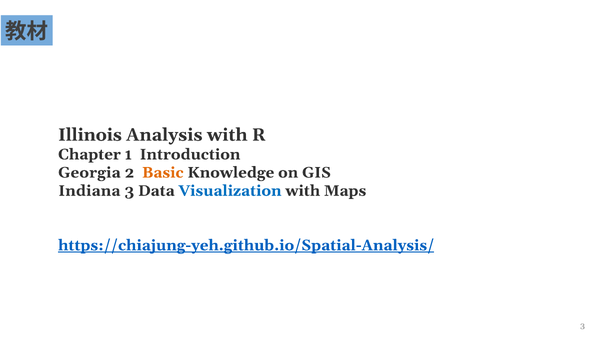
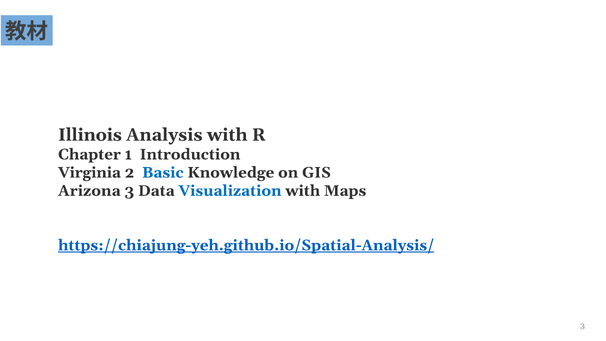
Georgia: Georgia -> Virginia (90, 173)
Basic colour: orange -> blue (163, 173)
Indiana: Indiana -> Arizona (89, 191)
